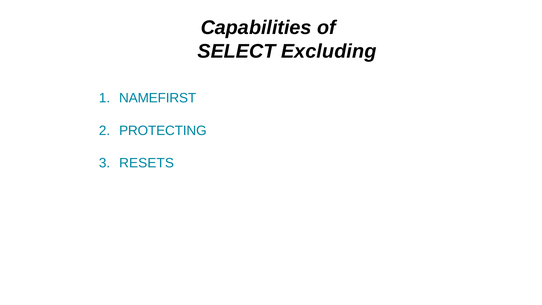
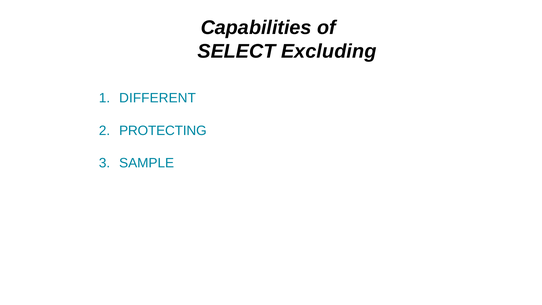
NAMEFIRST: NAMEFIRST -> DIFFERENT (158, 98)
RESETS: RESETS -> SAMPLE (147, 163)
